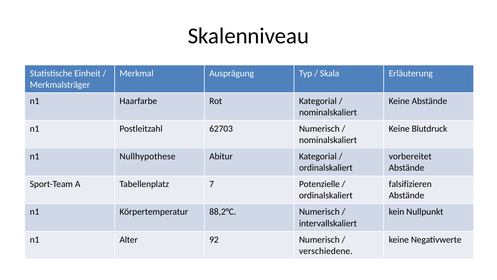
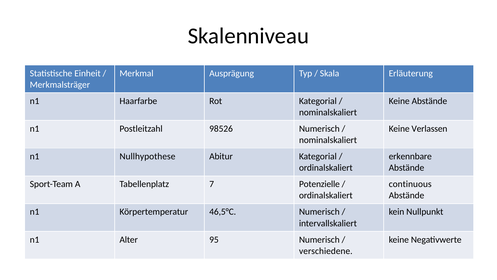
62703: 62703 -> 98526 (221, 129)
Blutdruck: Blutdruck -> Verlassen (429, 129)
vorbereitet: vorbereitet -> erkennbare (410, 156)
falsifizieren: falsifizieren -> continuous (410, 184)
88,2°C: 88,2°C -> 46,5°C (223, 212)
92: 92 -> 95 (214, 239)
